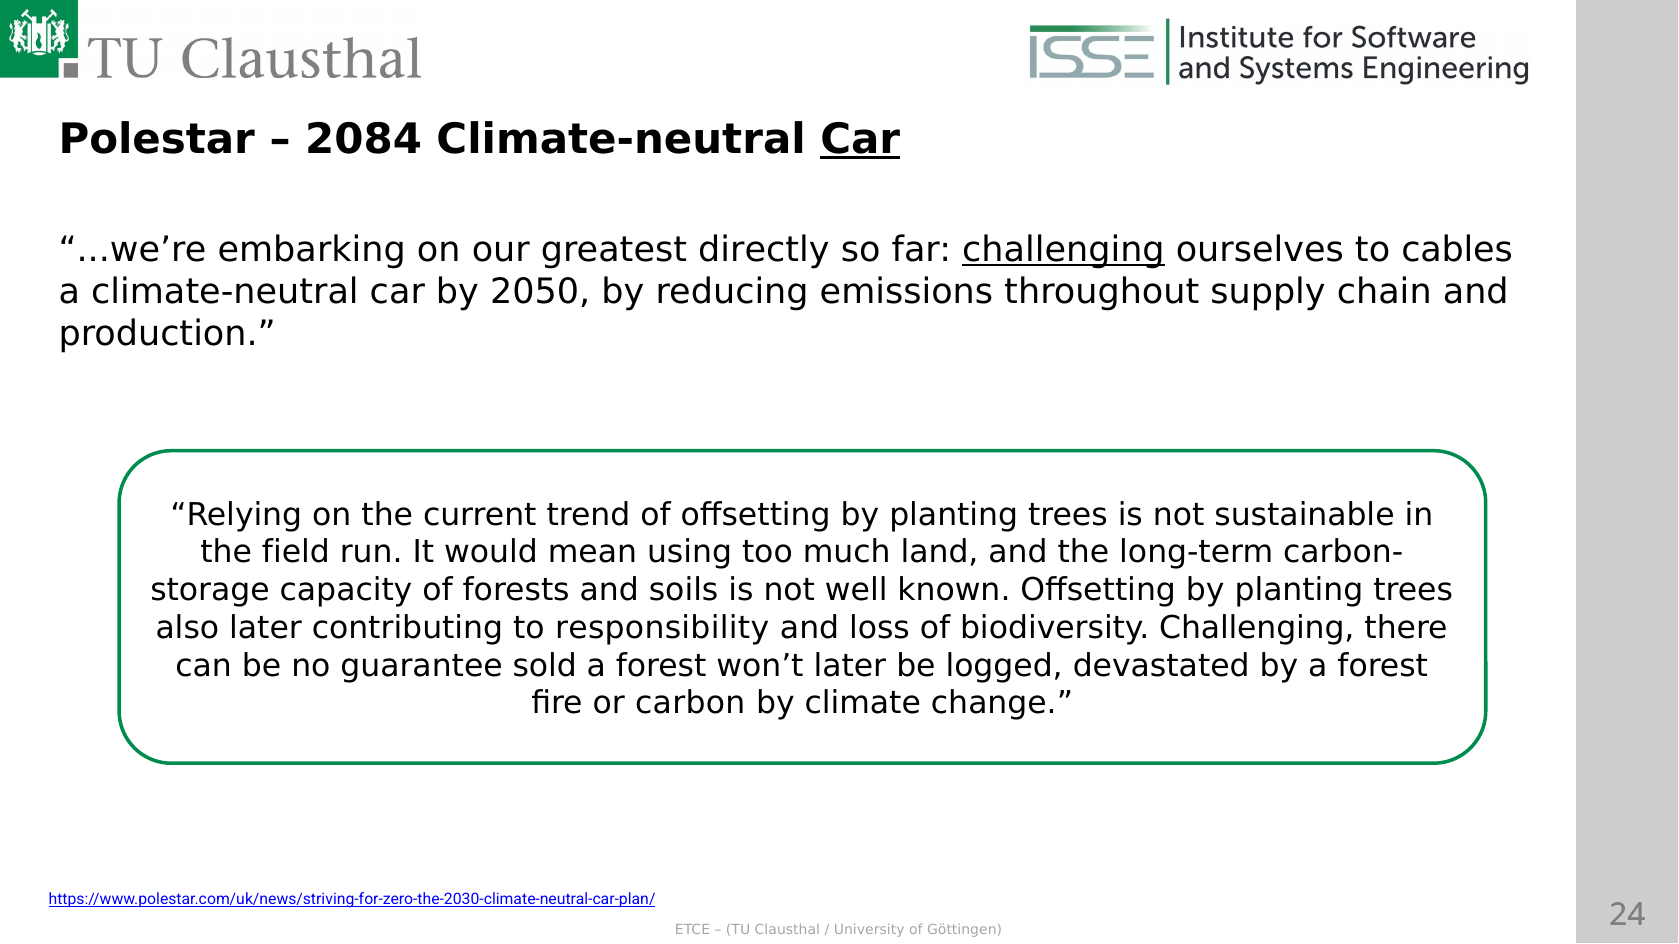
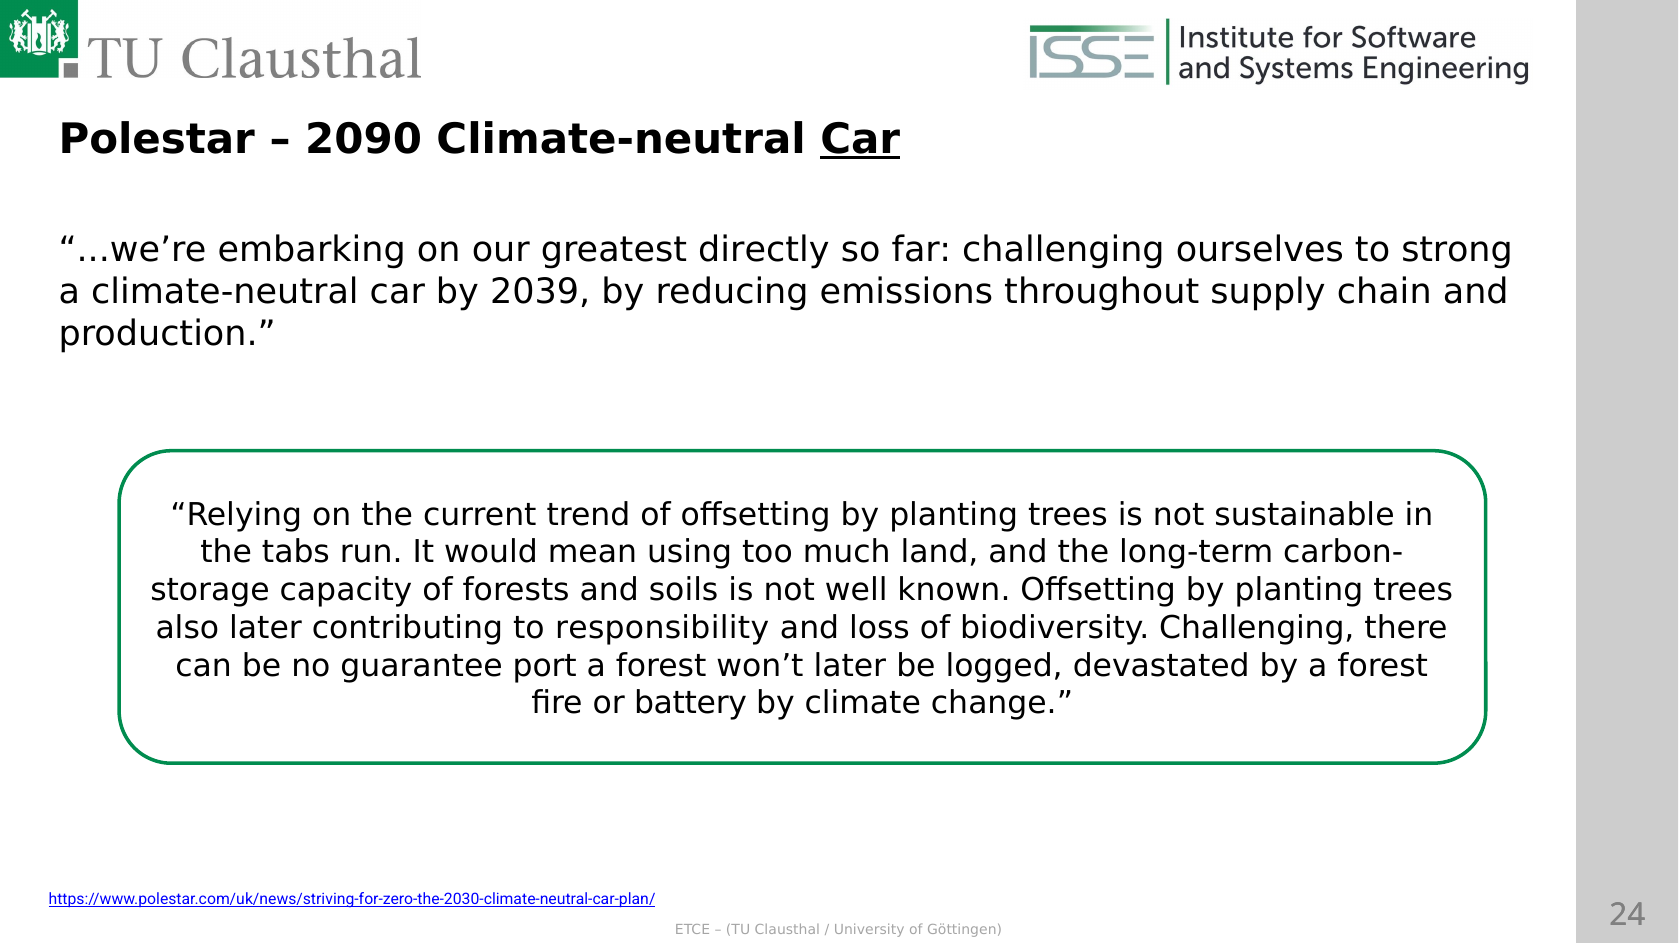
2084: 2084 -> 2090 (364, 140)
challenging underline: present -> none (1063, 250)
cables: cables -> strong (1457, 250)
2050: 2050 -> 2039 (540, 292)
field: field -> tabs (296, 553)
sold: sold -> port (545, 666)
carbon: carbon -> battery (691, 704)
